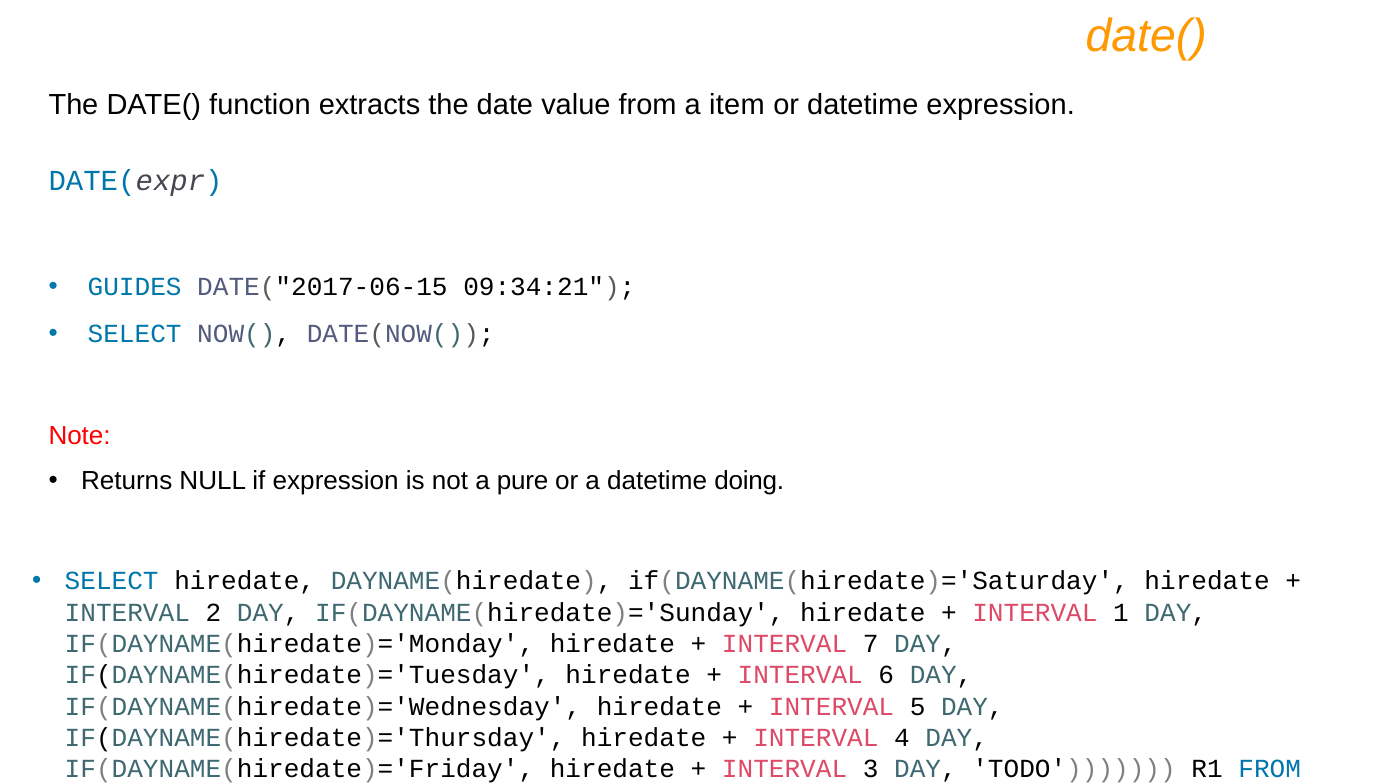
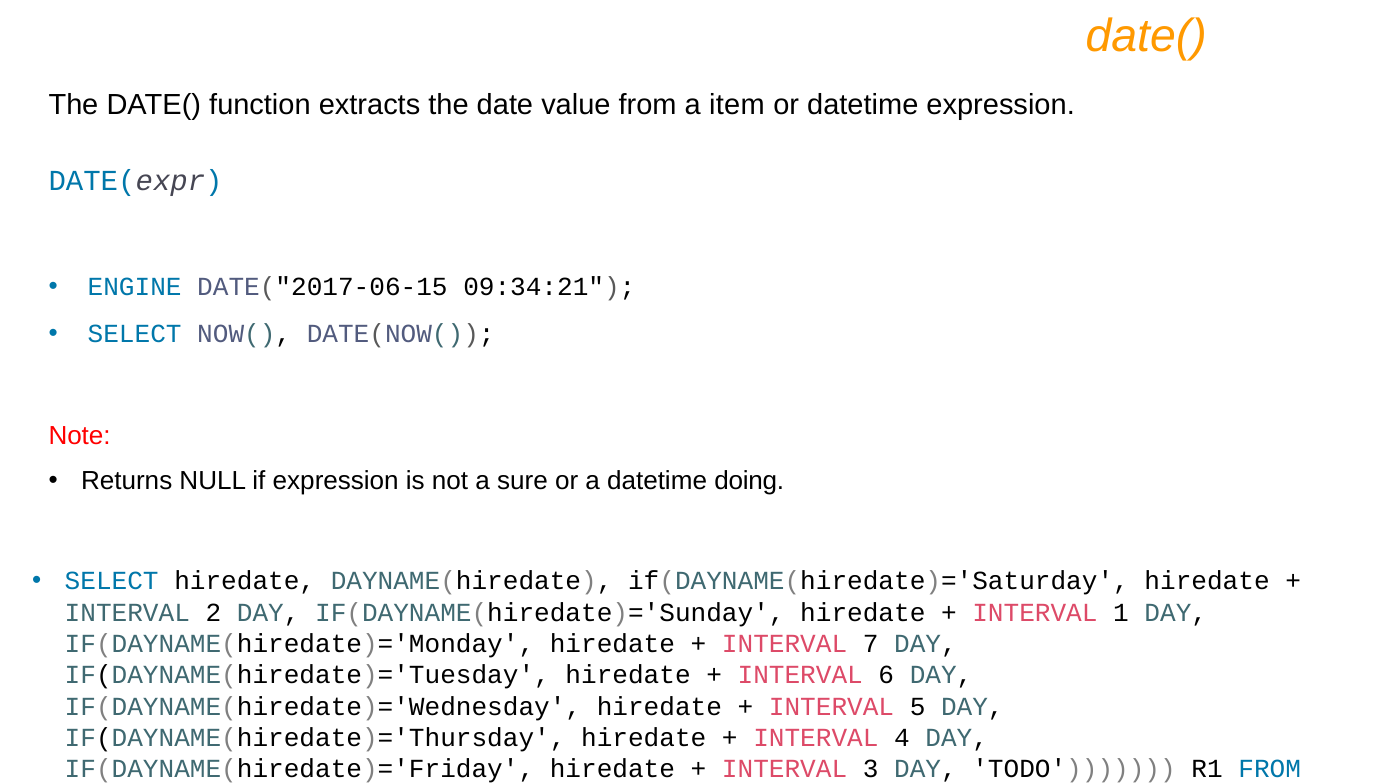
GUIDES: GUIDES -> ENGINE (135, 287)
pure: pure -> sure (522, 481)
